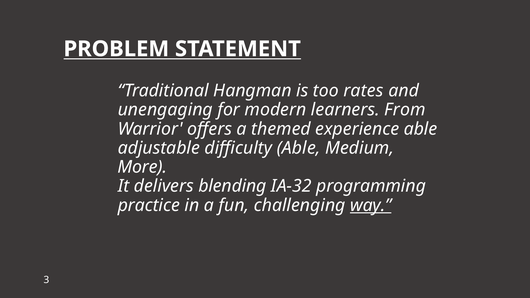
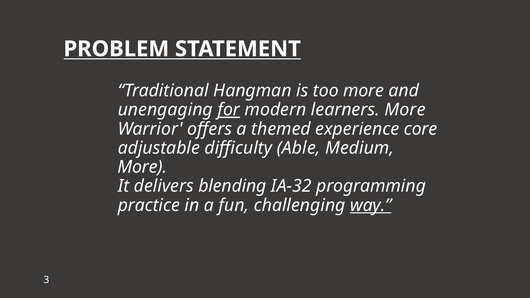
too rates: rates -> more (364, 91)
for underline: none -> present (229, 110)
learners From: From -> More (405, 110)
experience able: able -> core (421, 129)
